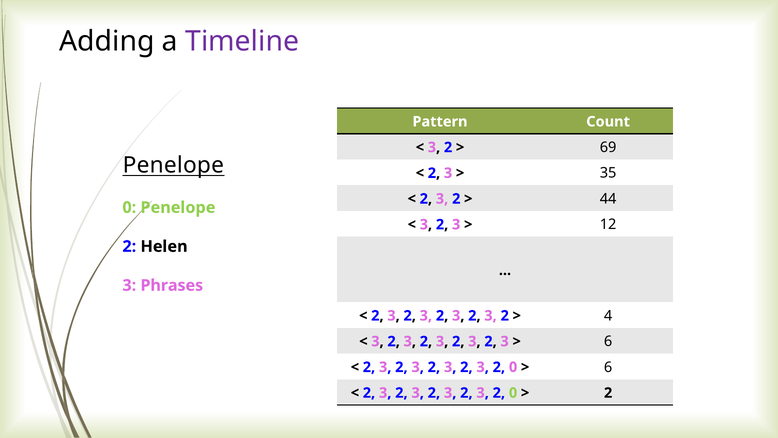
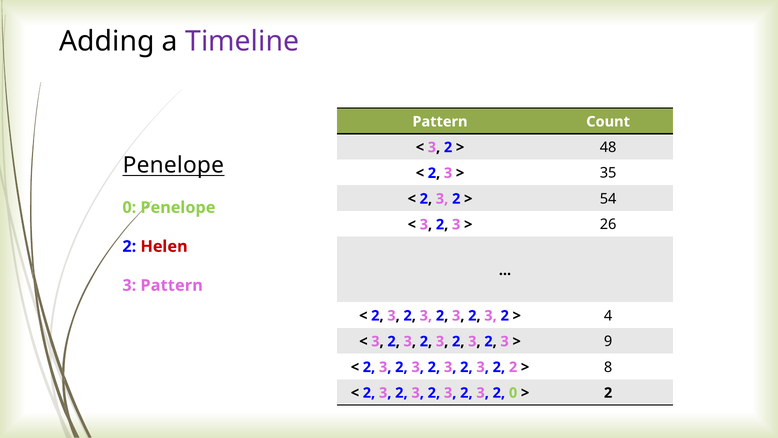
69: 69 -> 48 (608, 147)
44: 44 -> 54 (608, 199)
12: 12 -> 26 (608, 224)
Helen colour: black -> red (164, 246)
3 Phrases: Phrases -> Pattern (172, 285)
6: 6 -> 9 (608, 341)
0: 0 -> 2 (513, 367)
6: 6 -> 8 (608, 367)
